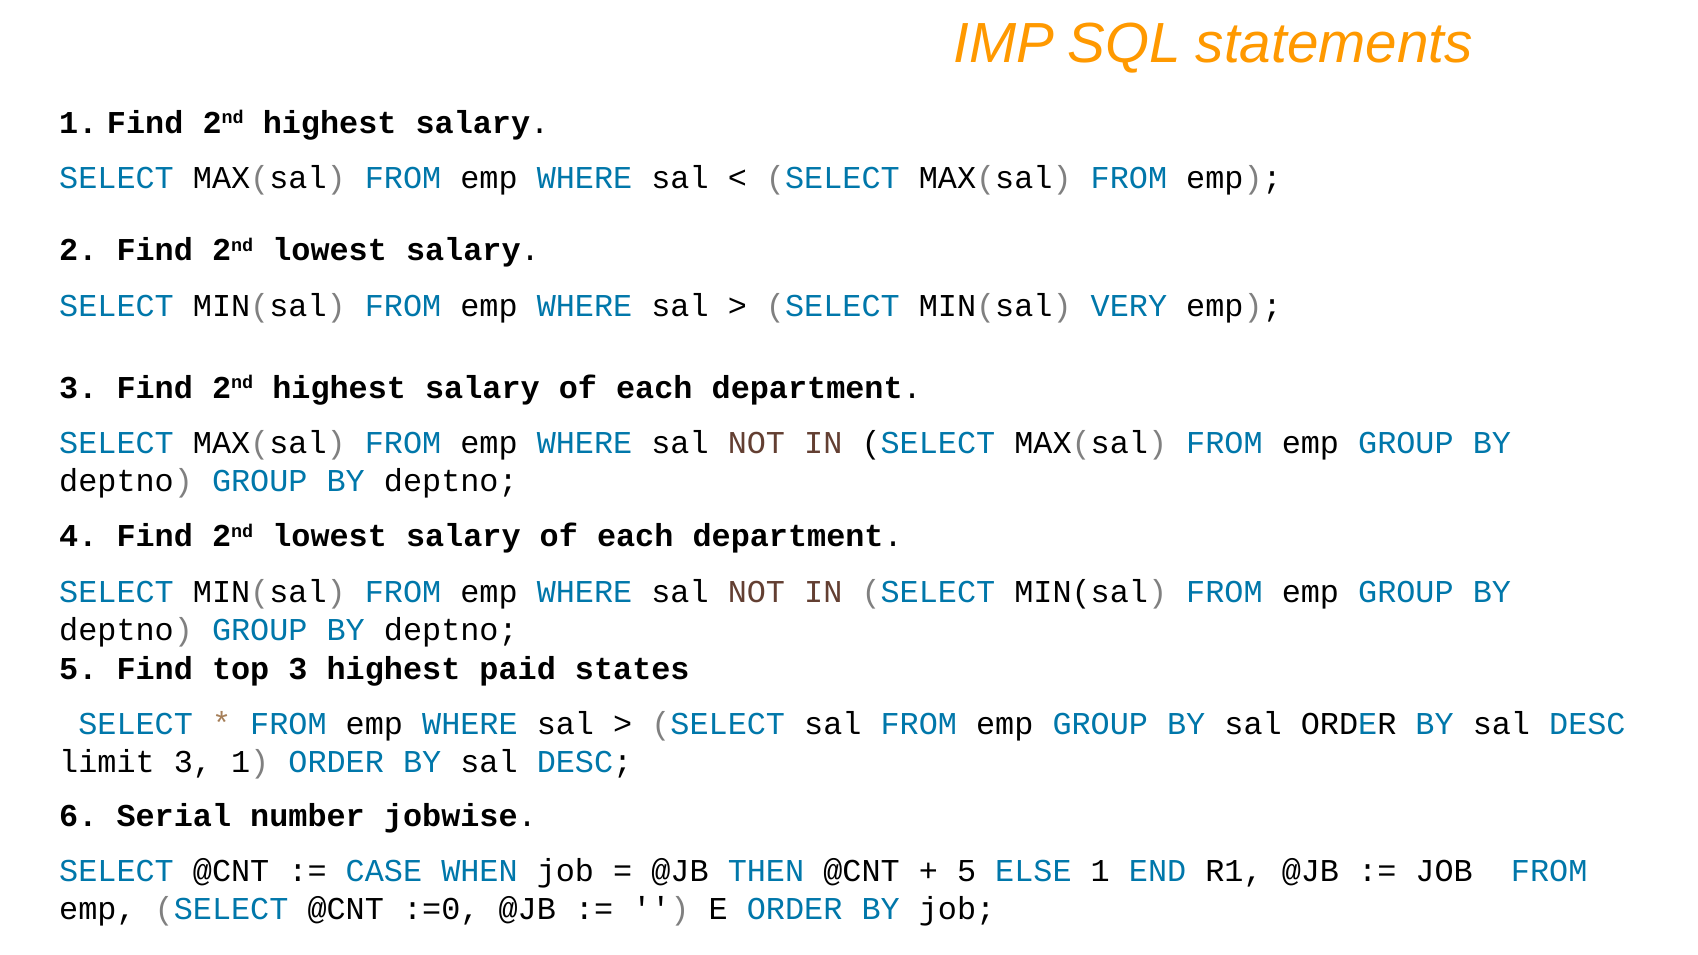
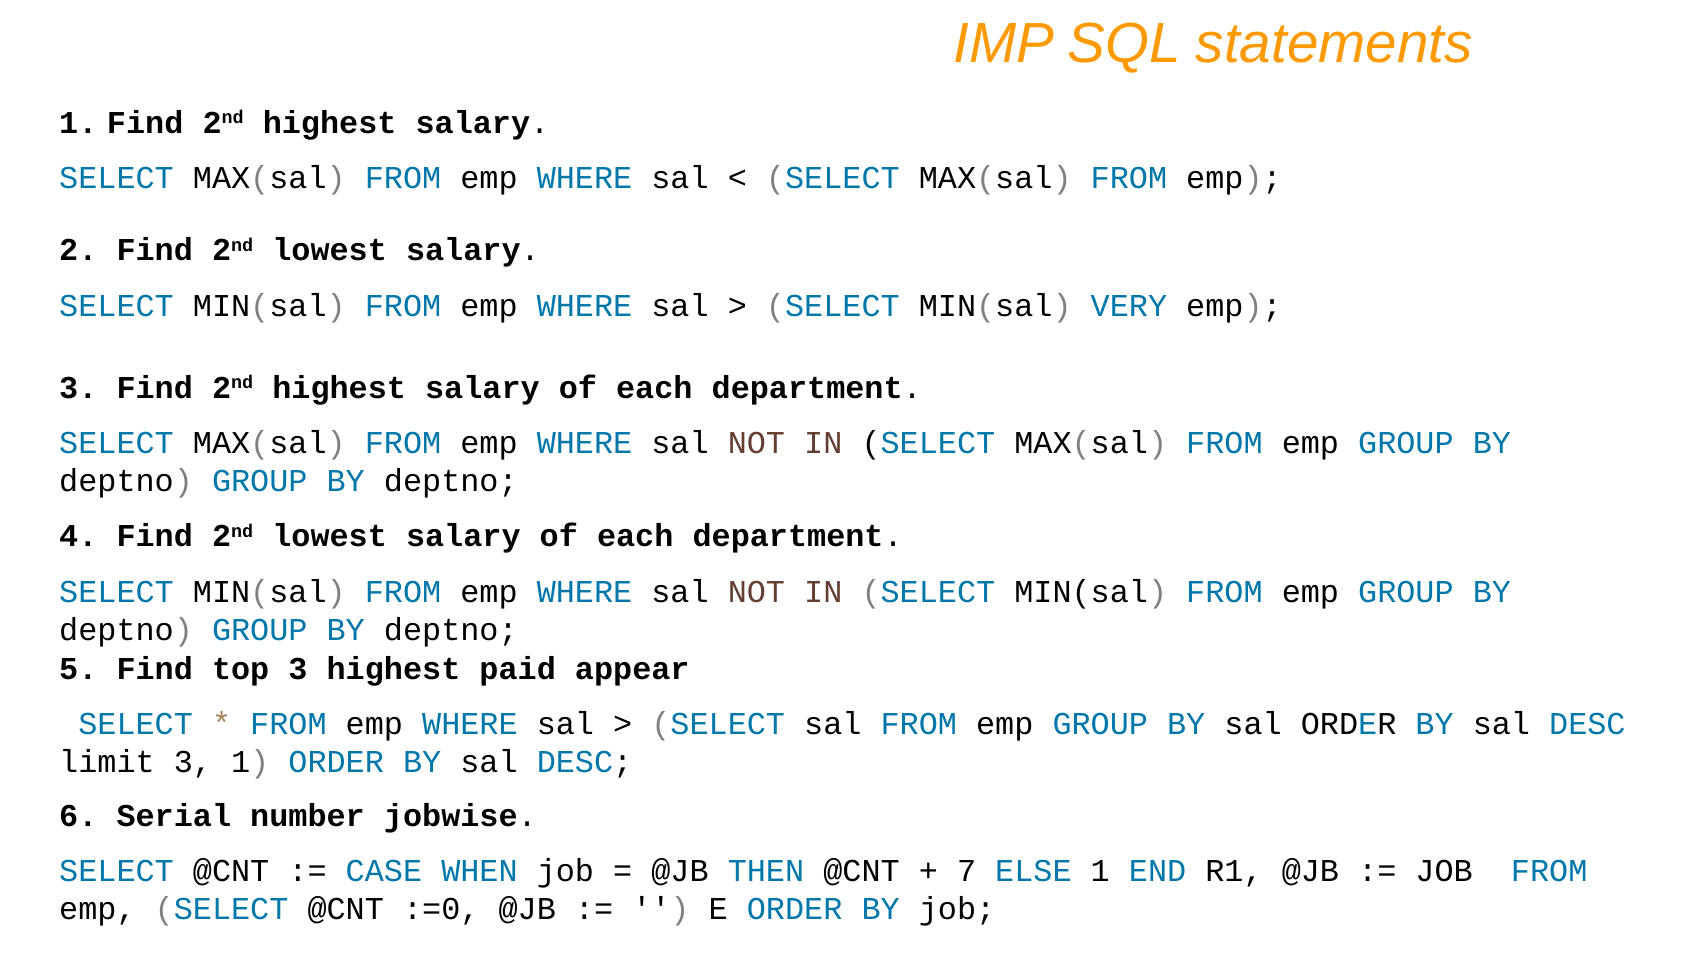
states: states -> appear (632, 669)
5: 5 -> 7 (967, 871)
